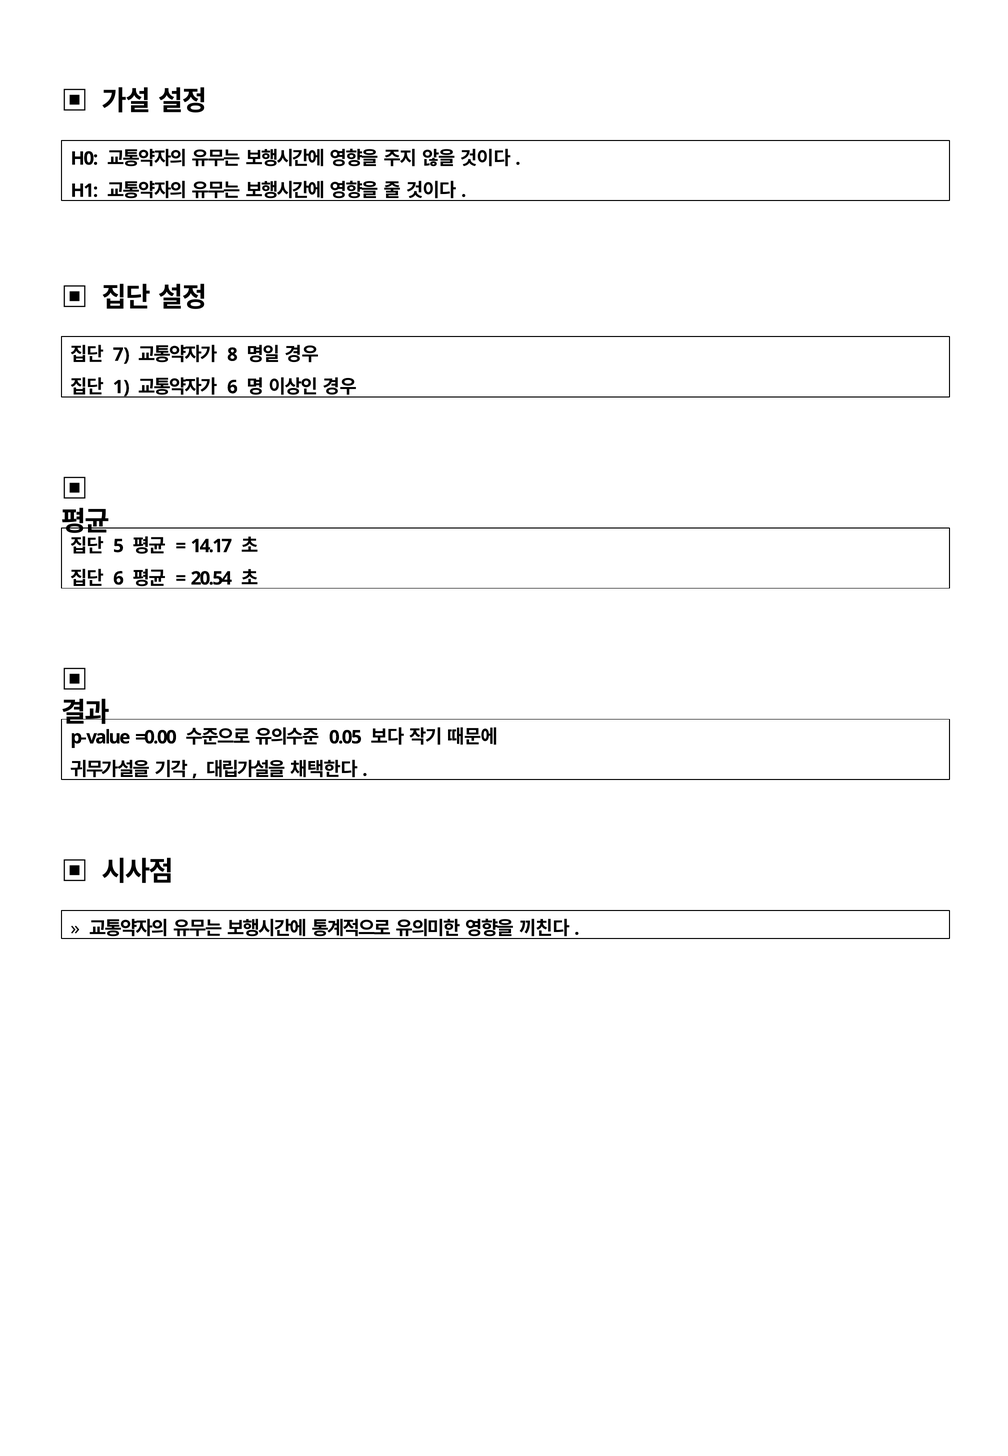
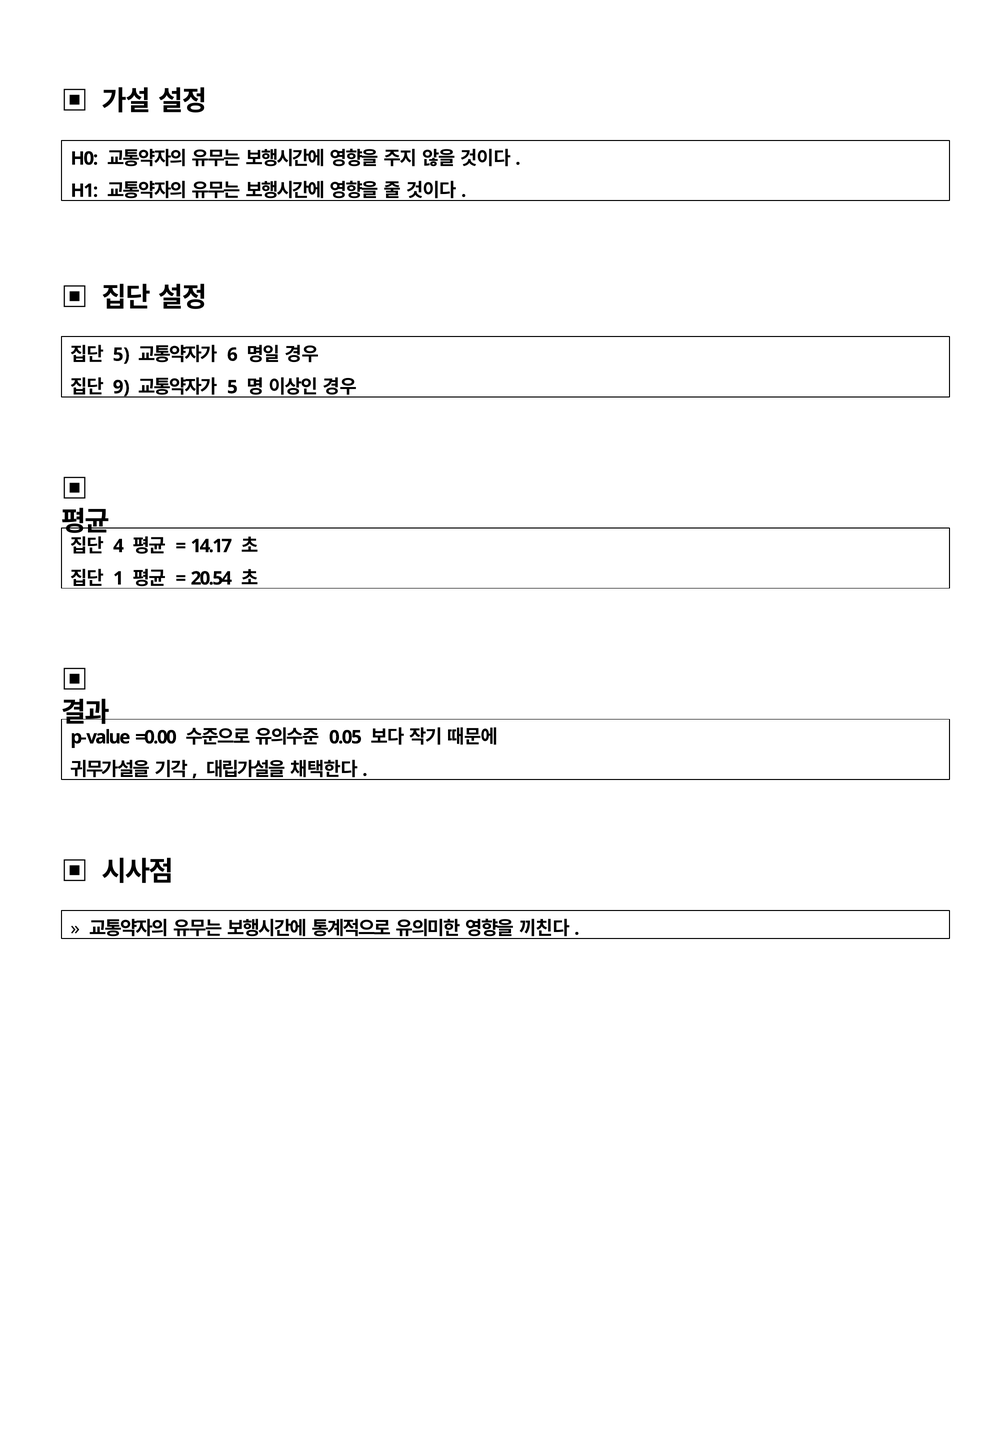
7: 7 -> 5 (121, 355)
8: 8 -> 6 (232, 355)
1: 1 -> 9 (121, 387)
6: 6 -> 5 (232, 387)
5: 5 -> 4 (118, 546)
6: 6 -> 1 (118, 578)
